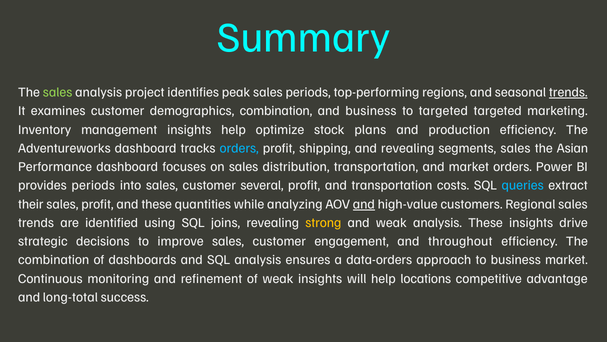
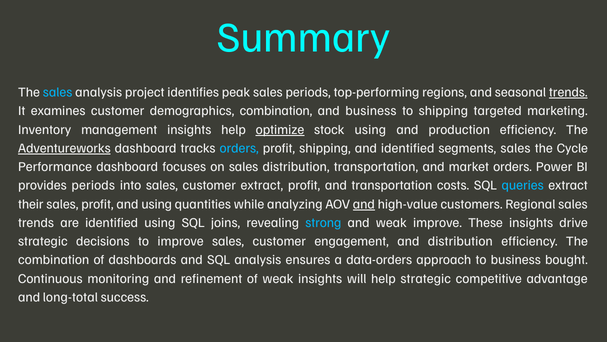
sales colour: light green -> light blue (58, 92)
to targeted: targeted -> shipping (443, 111)
optimize underline: none -> present (280, 129)
stock plans: plans -> using (370, 129)
Adventureworks underline: none -> present (64, 148)
and revealing: revealing -> identified (408, 148)
Asian: Asian -> Cycle (572, 148)
customer several: several -> extract (262, 185)
and these: these -> using (157, 204)
strong colour: yellow -> light blue (323, 222)
weak analysis: analysis -> improve (438, 222)
and throughout: throughout -> distribution (460, 241)
business market: market -> bought (566, 260)
help locations: locations -> strategic (426, 278)
